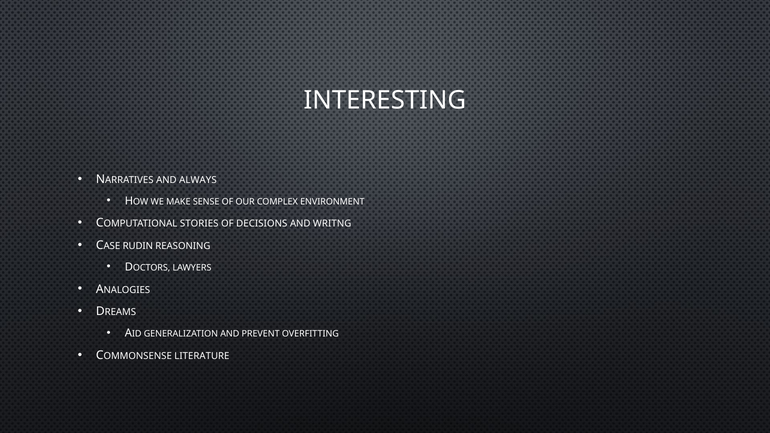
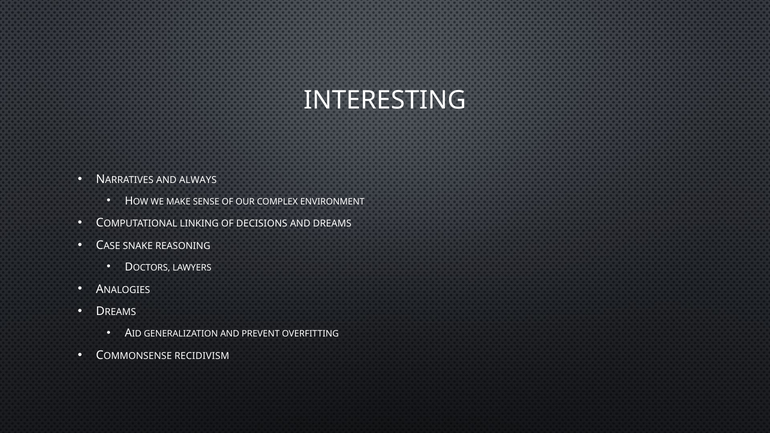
STORIES: STORIES -> LINKING (199, 224)
AND WRITNG: WRITNG -> DREAMS (332, 224)
RUDIN: RUDIN -> SNAKE (138, 246)
LITERATURE: LITERATURE -> RECIDIVISM (202, 356)
